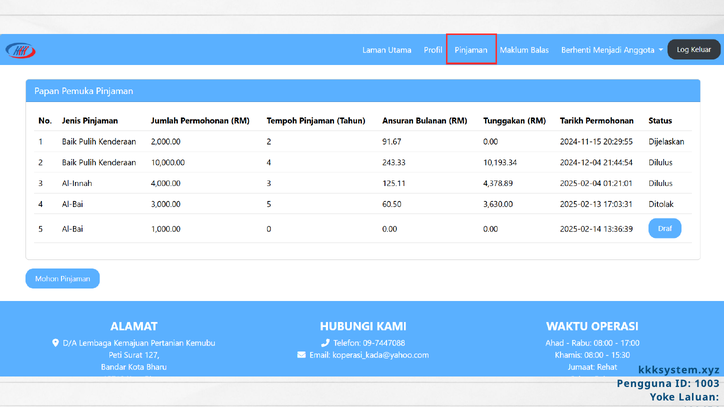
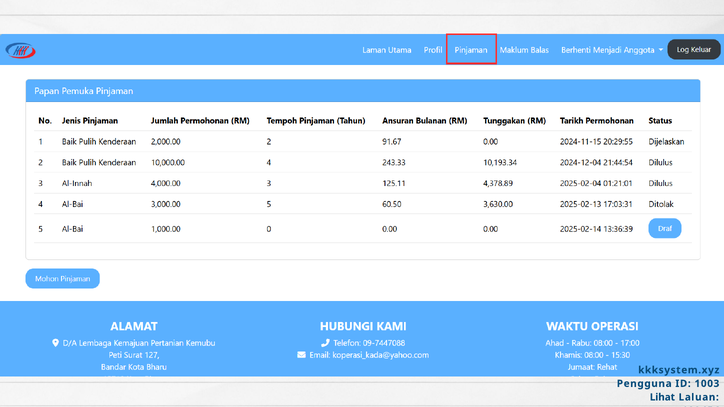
Yoke: Yoke -> Lihat (662, 397)
